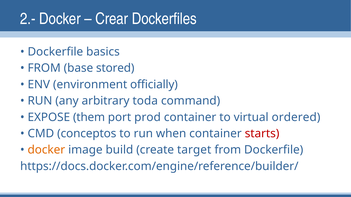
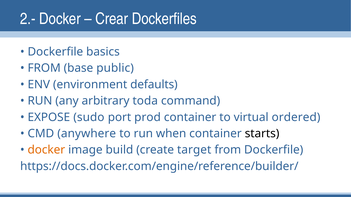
stored: stored -> public (115, 68)
officially: officially -> defaults (154, 85)
them: them -> sudo (89, 117)
conceptos: conceptos -> anywhere (87, 134)
starts colour: red -> black (262, 134)
